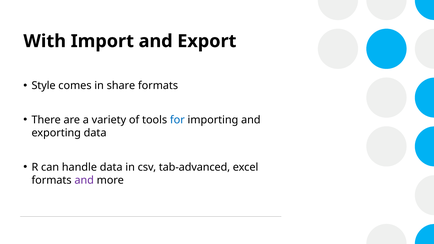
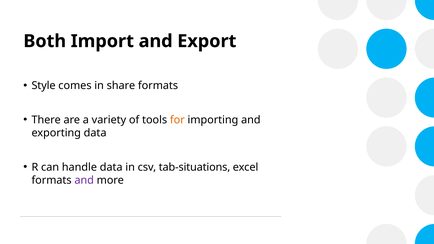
With: With -> Both (45, 41)
for colour: blue -> orange (177, 120)
tab-advanced: tab-advanced -> tab-situations (195, 167)
